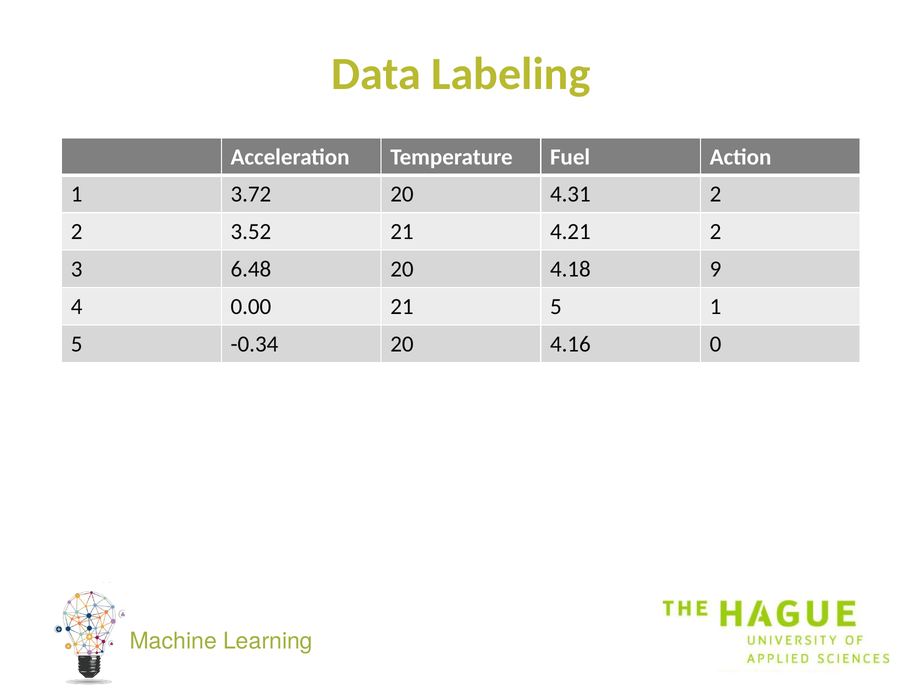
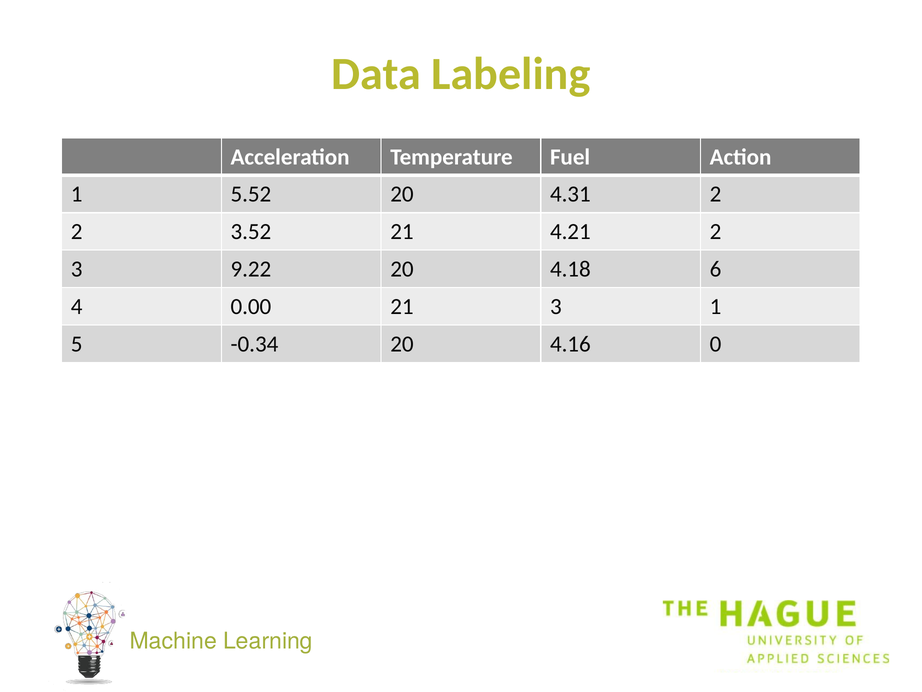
3.72: 3.72 -> 5.52 (251, 194)
6.48: 6.48 -> 9.22 (251, 269)
9: 9 -> 6 (716, 269)
21 5: 5 -> 3 (556, 306)
